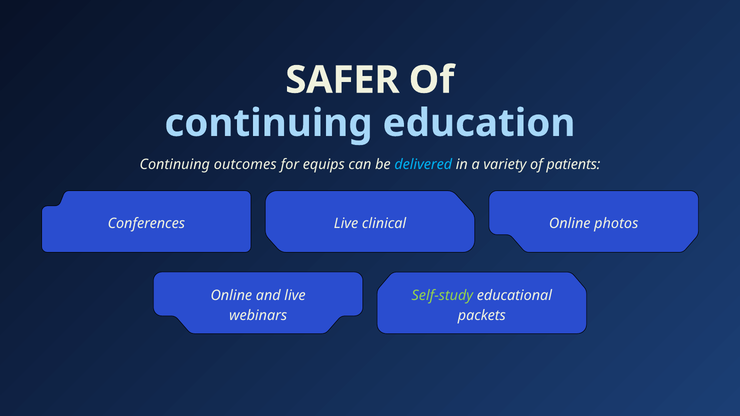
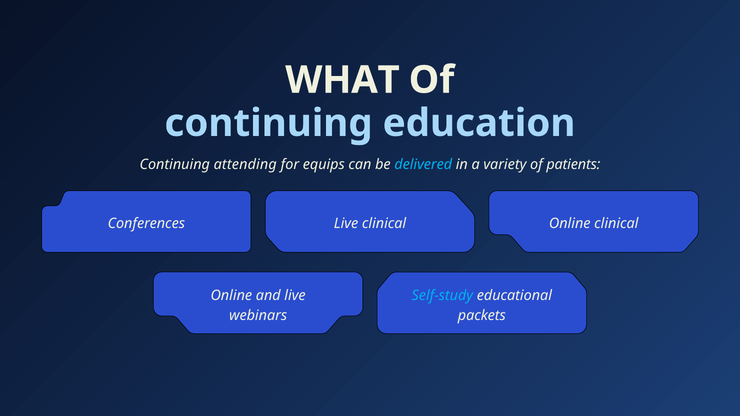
SAFER: SAFER -> WHAT (342, 80)
outcomes: outcomes -> attending (245, 165)
Online photos: photos -> clinical (616, 224)
Self-study colour: light green -> light blue (442, 296)
